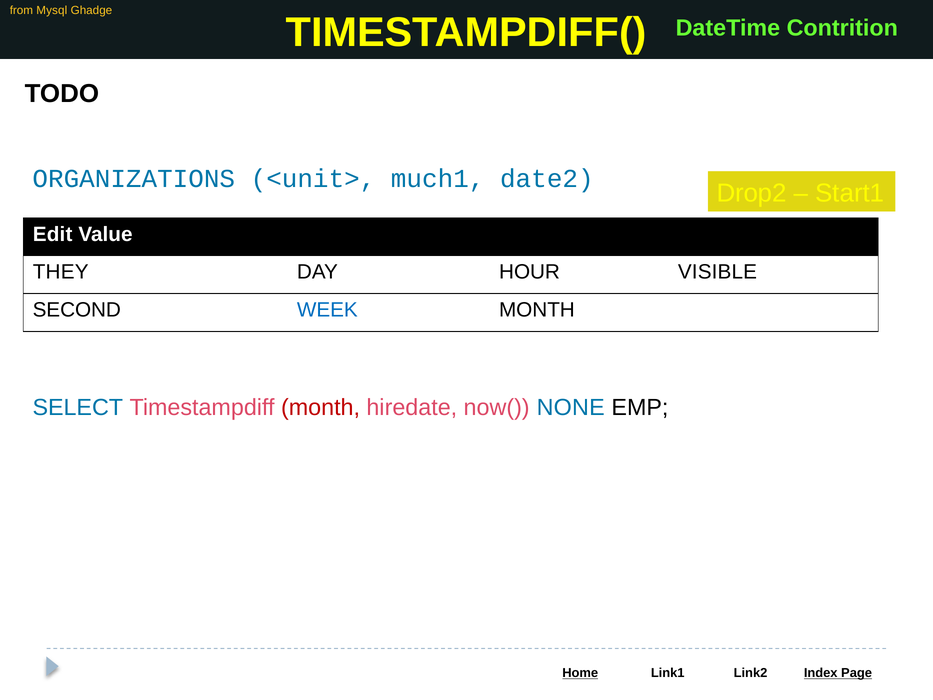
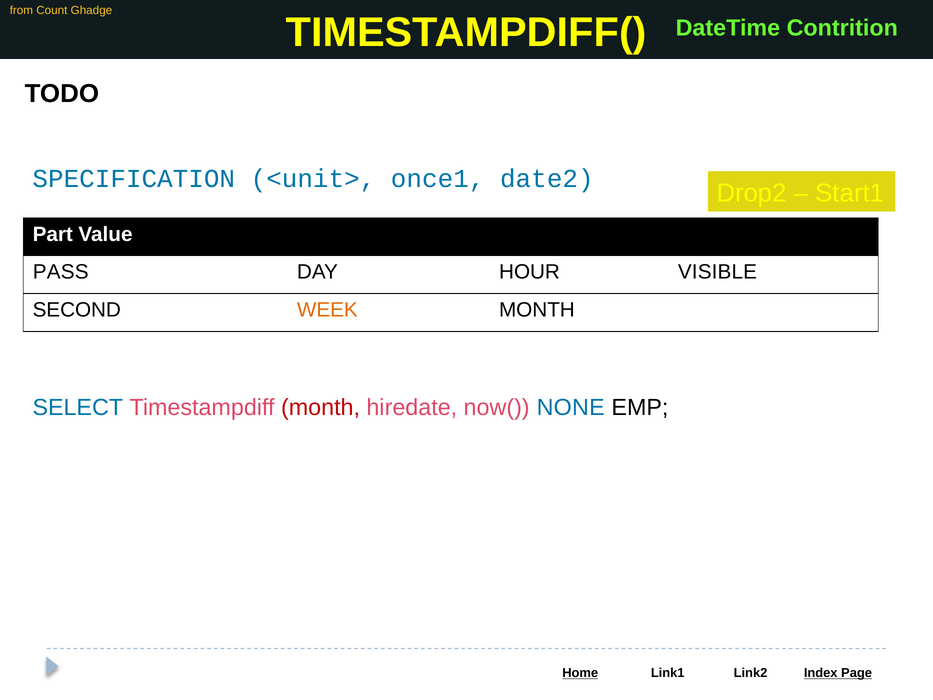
Mysql: Mysql -> Count (52, 11)
ORGANIZATIONS: ORGANIZATIONS -> SPECIFICATION (134, 179)
much1: much1 -> once1 (438, 179)
Edit: Edit -> Part (53, 234)
THEY: THEY -> PASS (61, 272)
WEEK colour: blue -> orange (327, 310)
